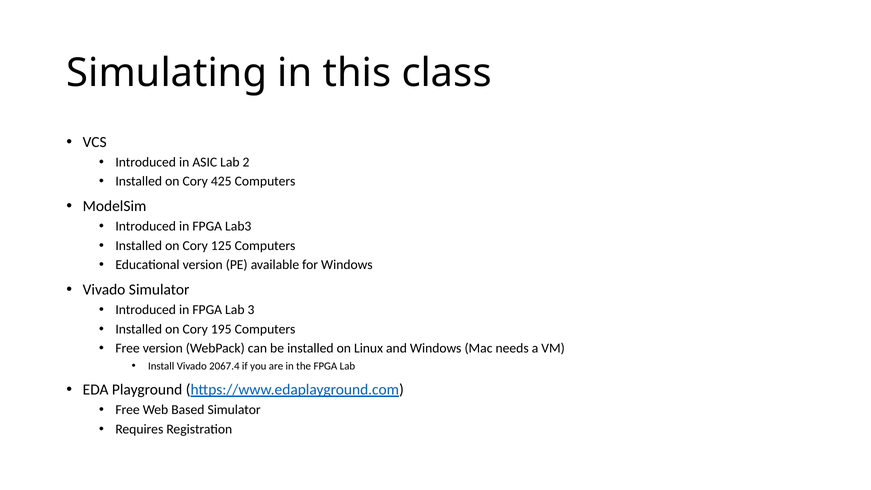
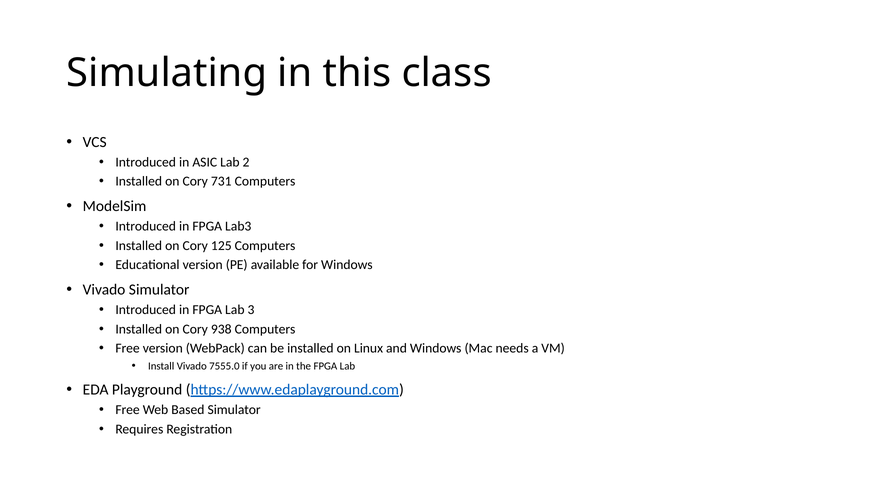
425: 425 -> 731 (221, 181)
195: 195 -> 938 (221, 329)
2067.4: 2067.4 -> 7555.0 (224, 366)
